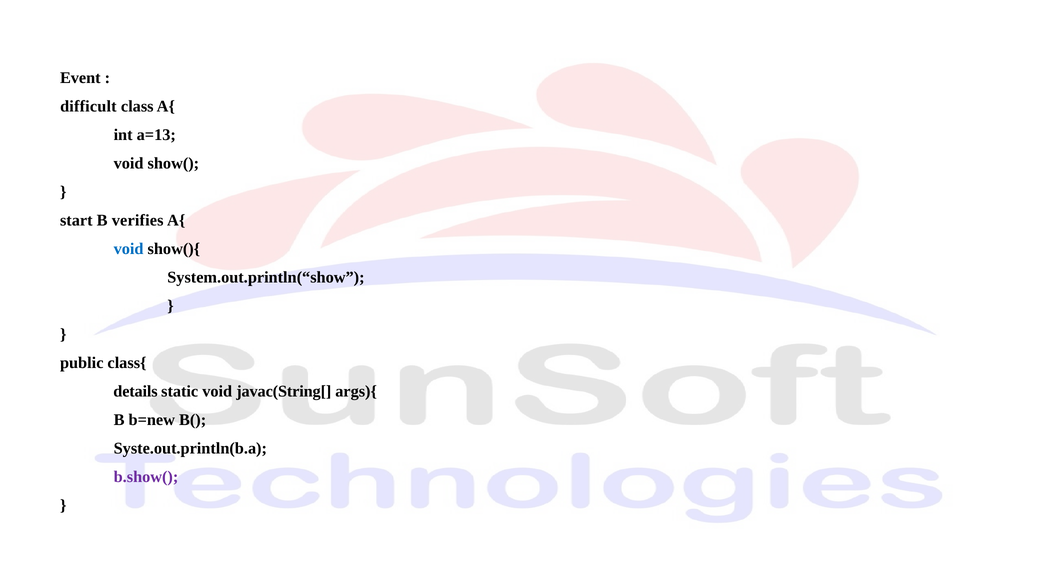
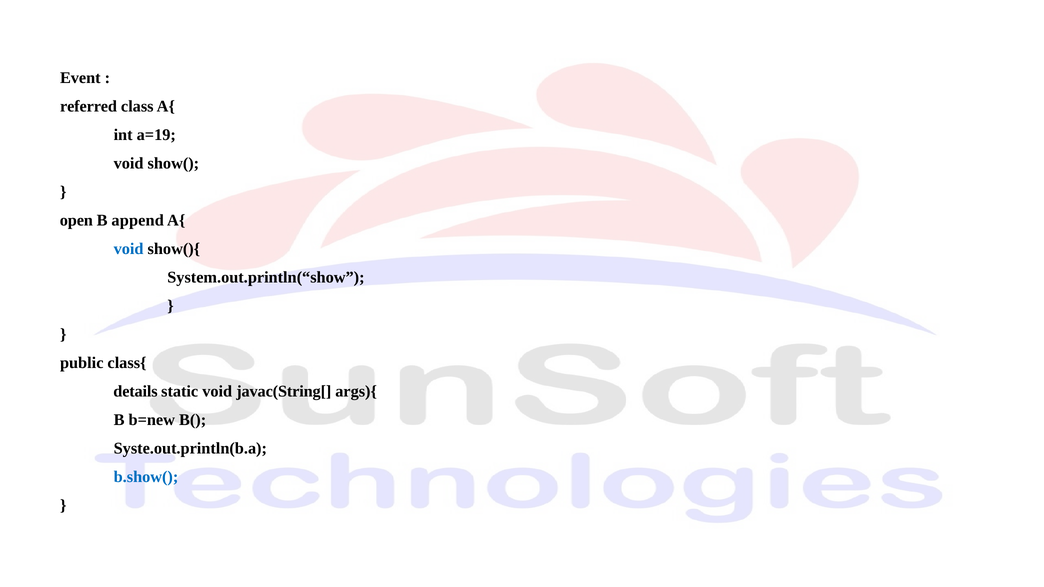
difficult: difficult -> referred (89, 107)
a=13: a=13 -> a=19 (156, 135)
start: start -> open (76, 221)
verifies: verifies -> append (138, 221)
b.show( colour: purple -> blue (146, 477)
